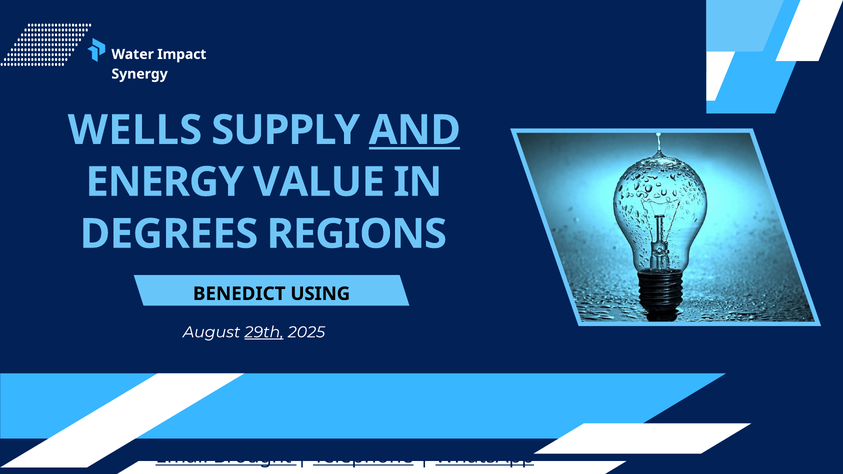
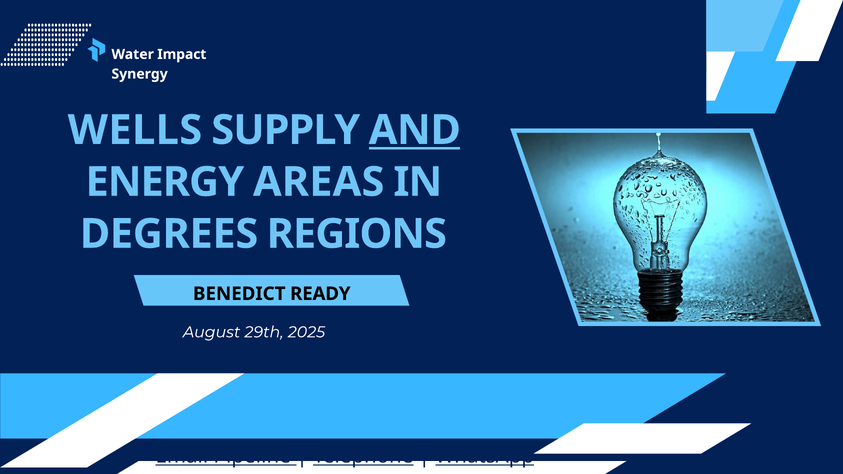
VALUE: VALUE -> AREAS (319, 182)
USING: USING -> READY (320, 294)
29th underline: present -> none (264, 332)
Brought: Brought -> Pipeline (252, 456)
